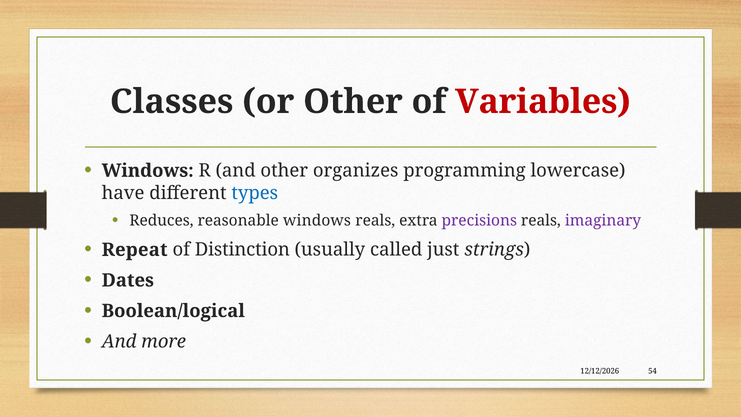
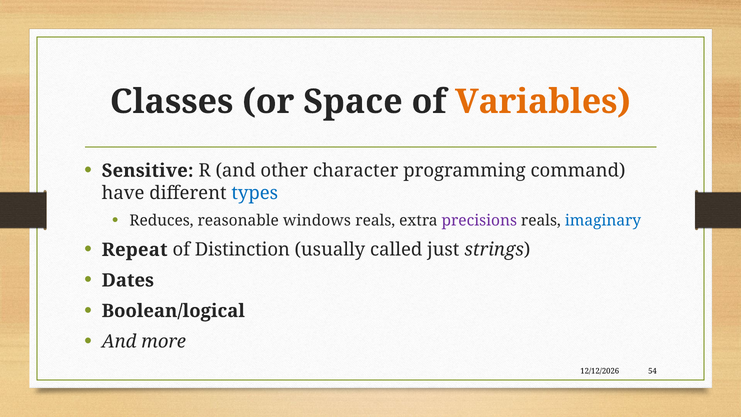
or Other: Other -> Space (353, 102)
Variables colour: red -> orange (543, 102)
Windows: Windows -> Sensitive (148, 171)
organizes: organizes -> character (356, 171)
lowercase: lowercase -> command (578, 171)
imaginary colour: purple -> blue (603, 221)
